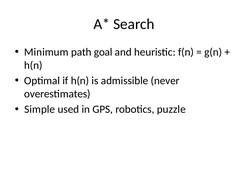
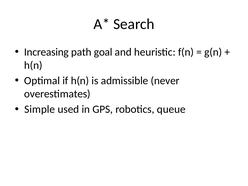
Minimum: Minimum -> Increasing (46, 52)
puzzle: puzzle -> queue (171, 109)
